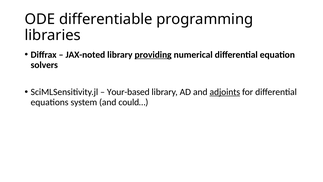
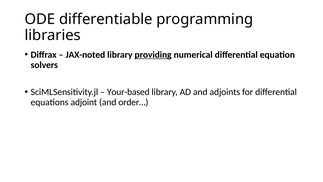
adjoints underline: present -> none (225, 92)
system: system -> adjoint (84, 102)
could…: could… -> order… (133, 102)
